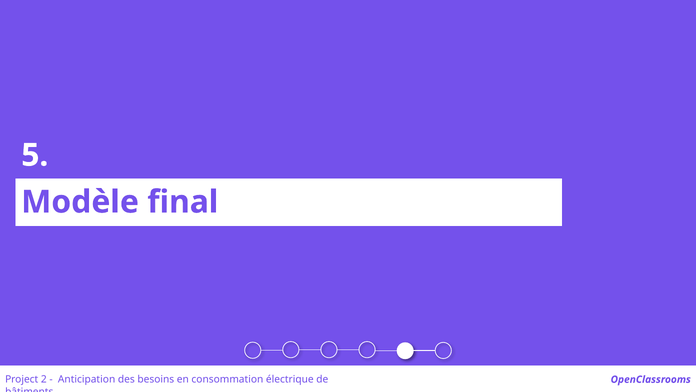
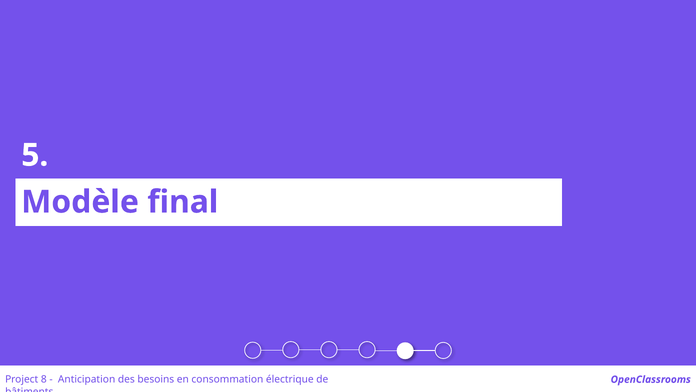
2: 2 -> 8 (44, 379)
